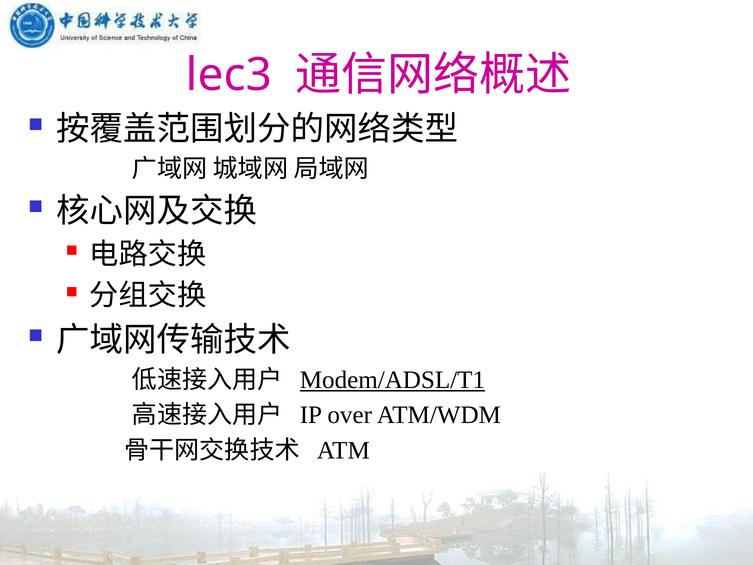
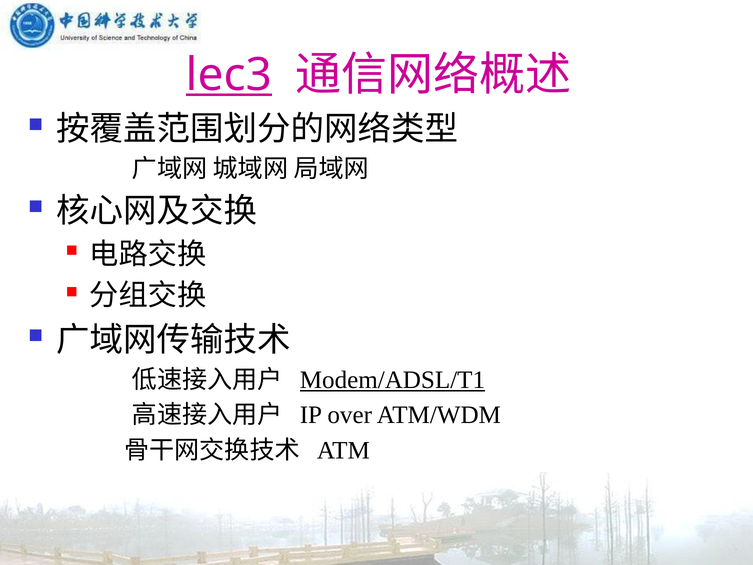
lec3 underline: none -> present (229, 75)
